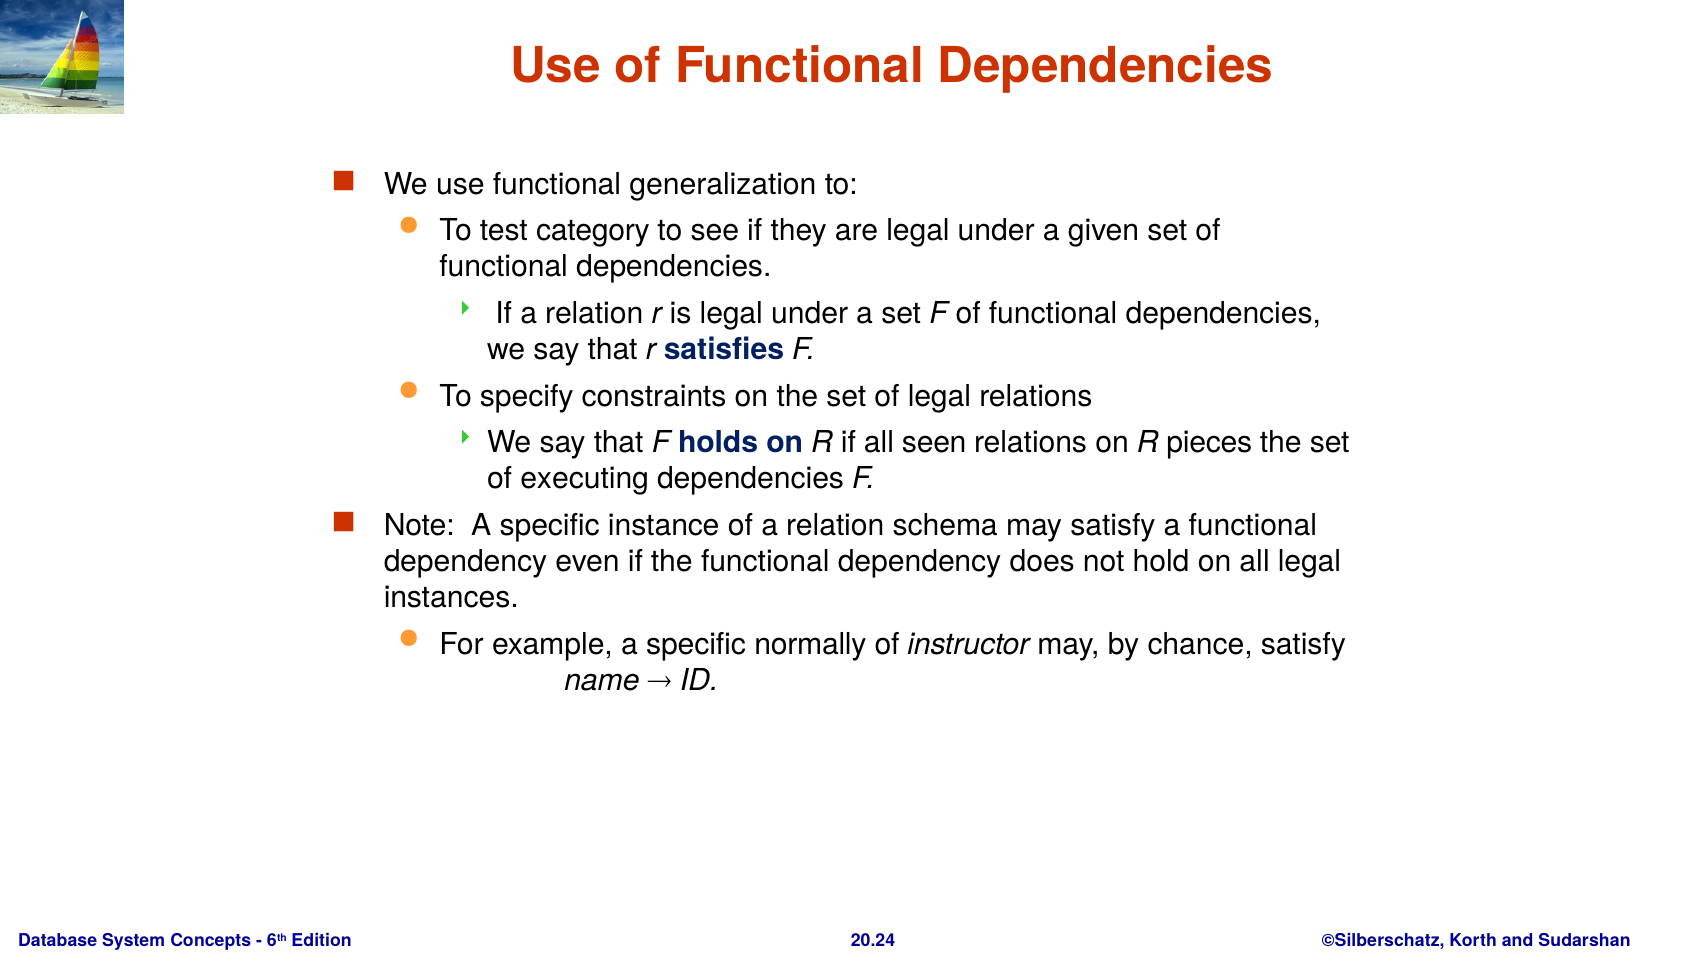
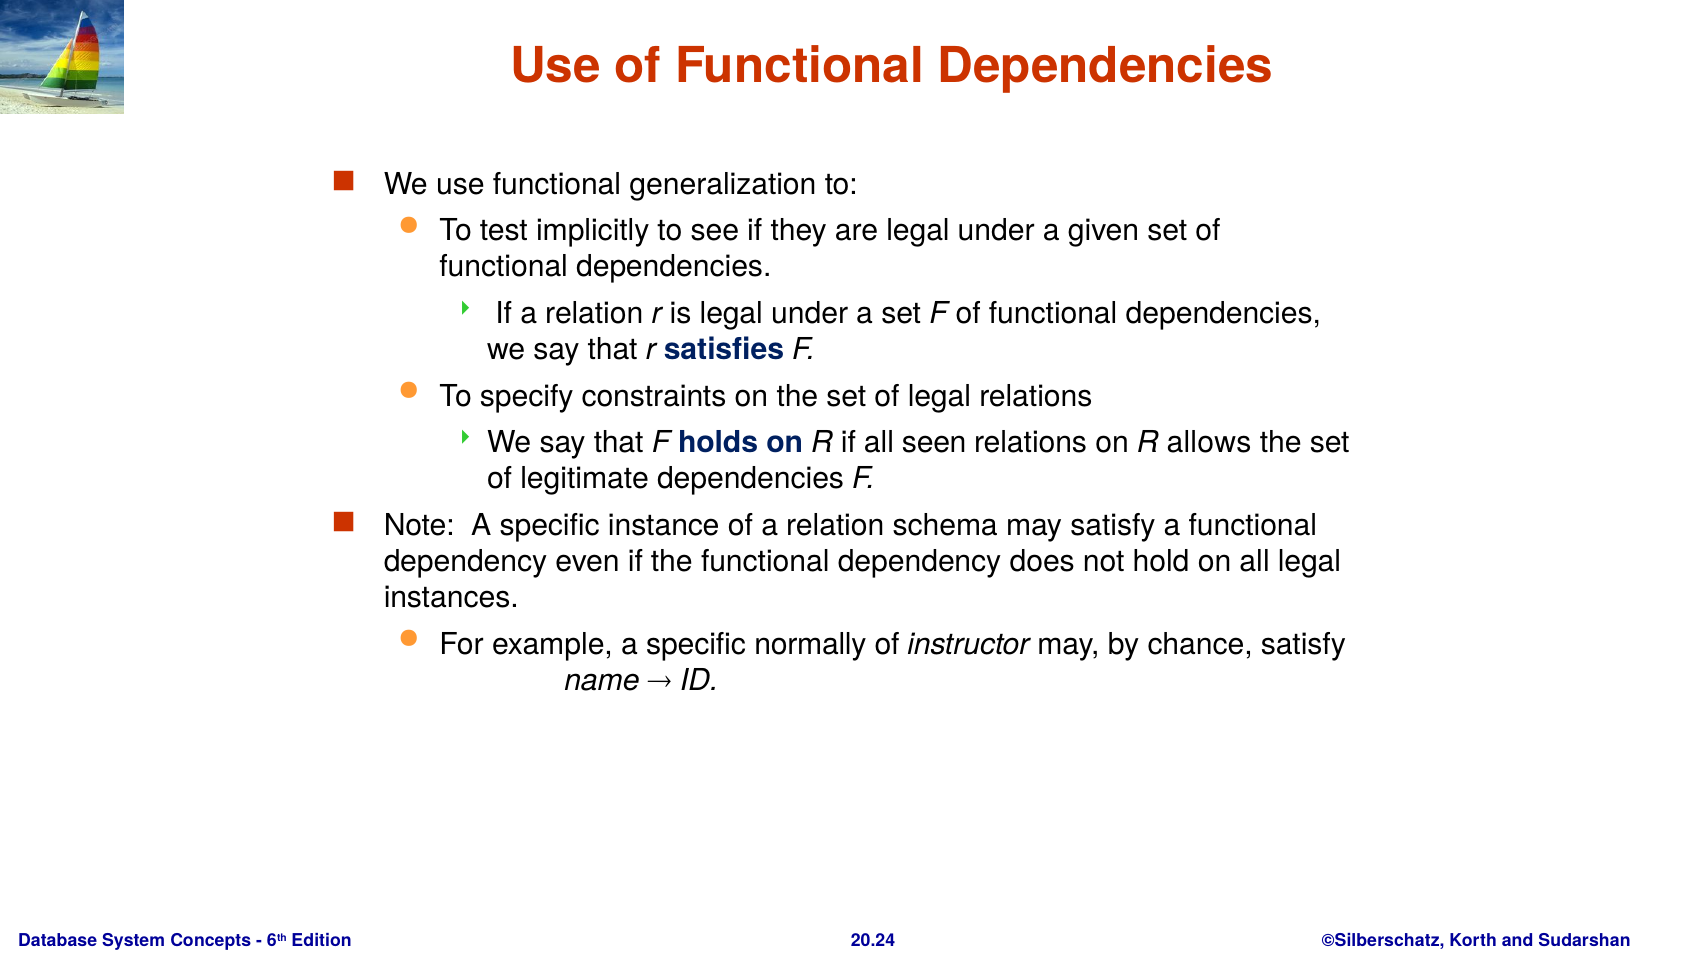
category: category -> implicitly (593, 231)
pieces: pieces -> allows (1209, 443)
executing: executing -> legitimate (585, 479)
